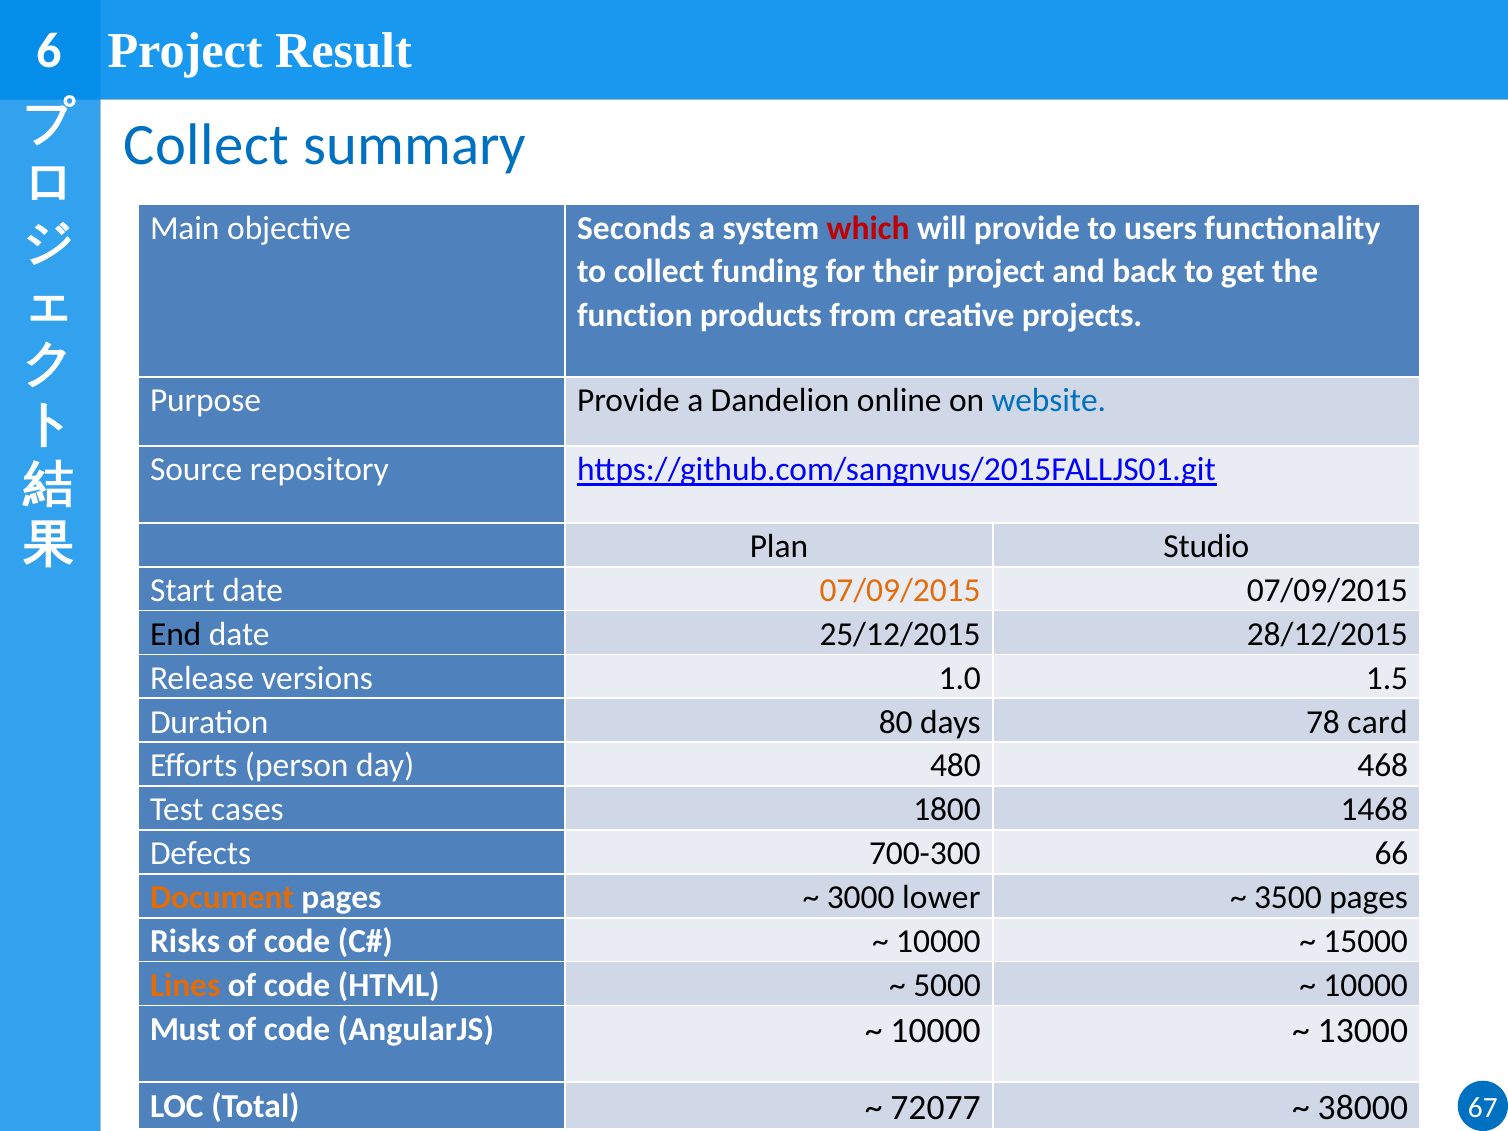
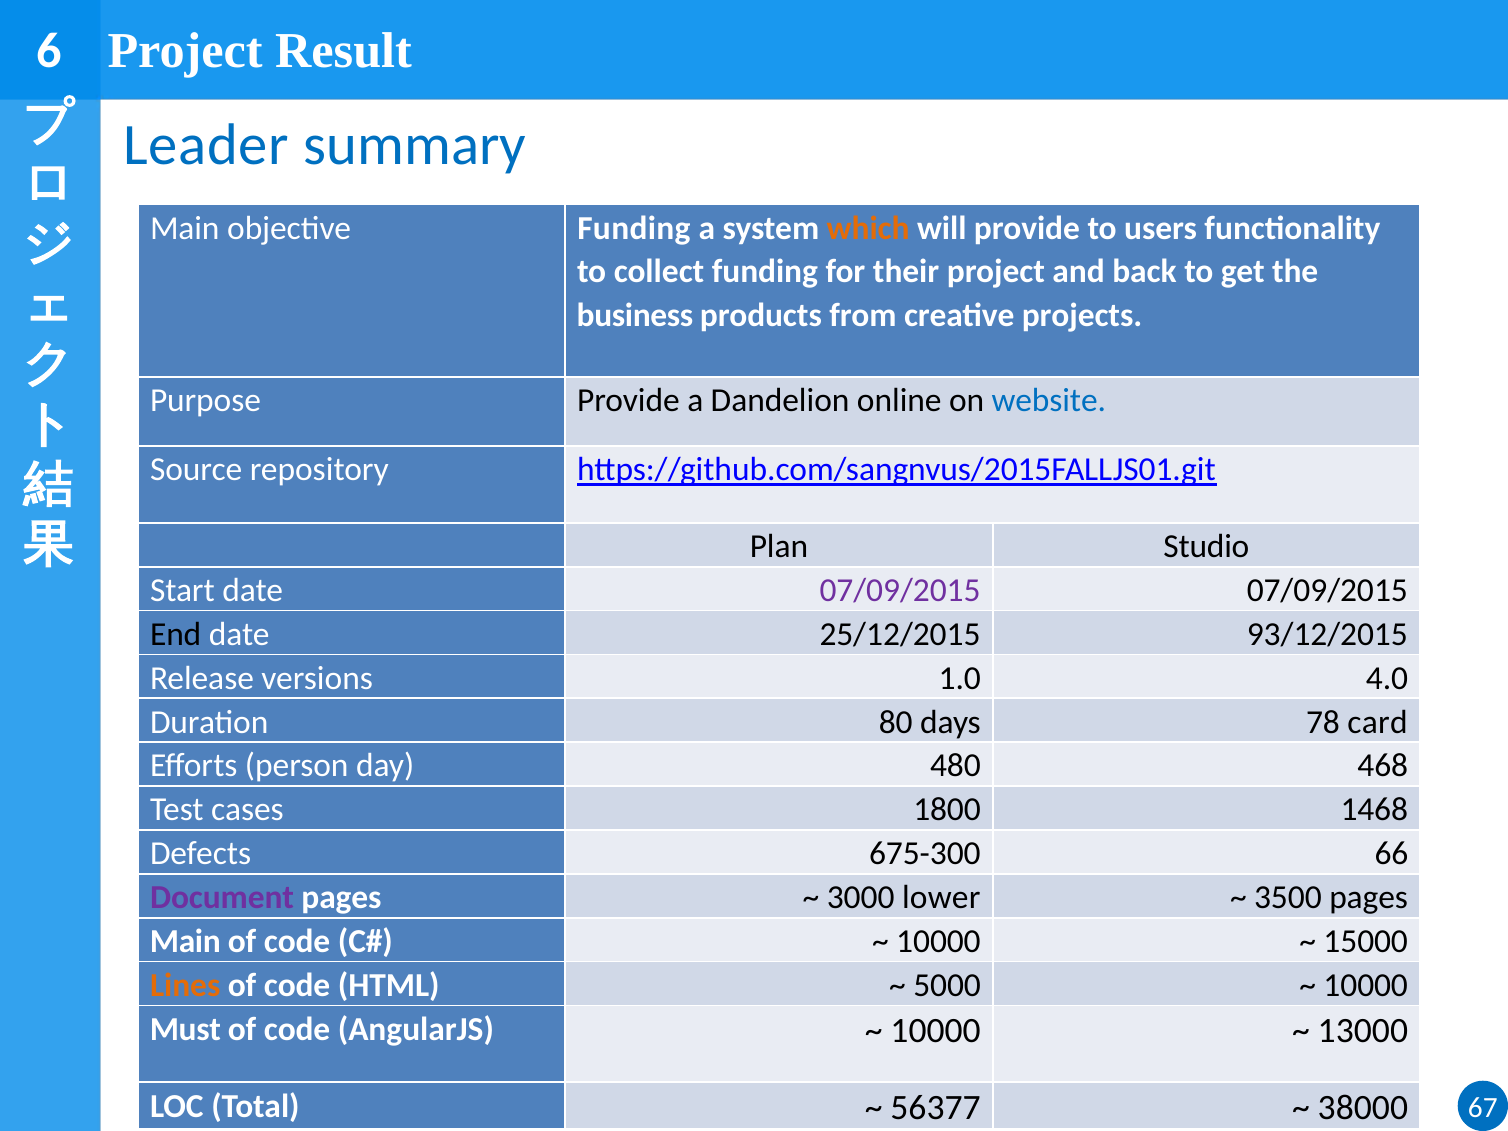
Collect: Collect -> Leader (206, 145)
objective Seconds: Seconds -> Funding (634, 228)
which colour: red -> orange (868, 228)
function: function -> business (635, 316)
07/09/2015 colour: orange -> purple (900, 590)
28/12/2015: 28/12/2015 -> 93/12/2015 (1327, 634)
1.5: 1.5 -> 4.0 (1387, 678)
700-300: 700-300 -> 675-300 (925, 854)
Document colour: orange -> purple (222, 898)
Risks: Risks -> Main (185, 941)
72077: 72077 -> 56377 (936, 1108)
